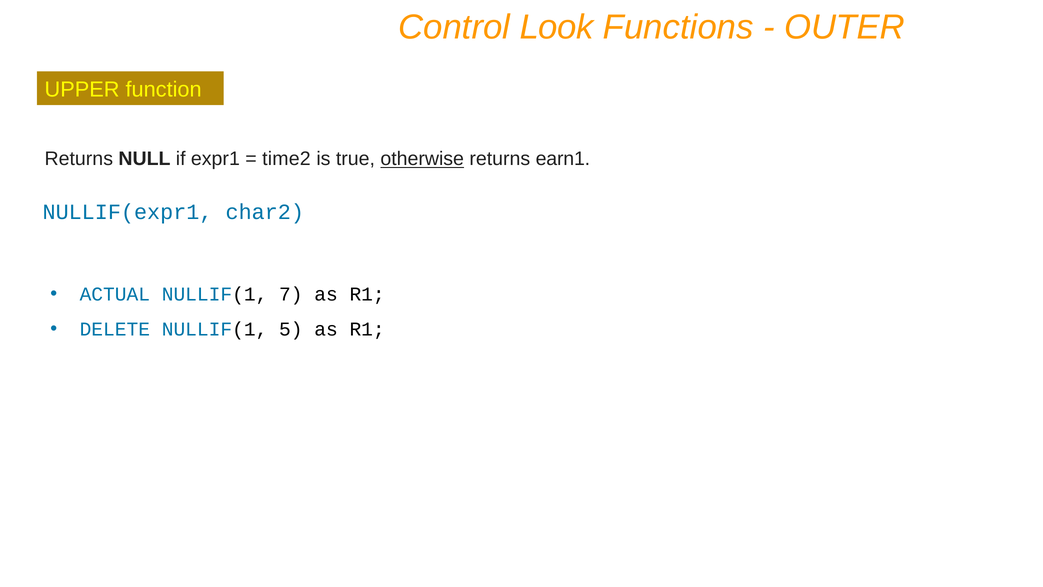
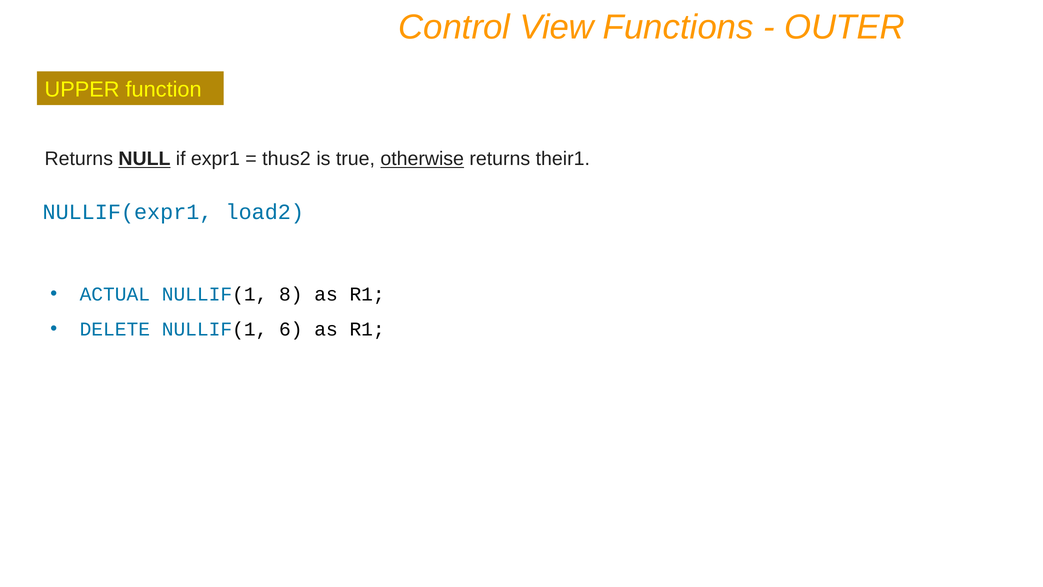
Look: Look -> View (557, 27)
NULL underline: none -> present (144, 159)
time2: time2 -> thus2 (286, 159)
earn1: earn1 -> their1 (563, 159)
char2: char2 -> load2 (265, 212)
7: 7 -> 8 (291, 294)
5: 5 -> 6 (291, 329)
